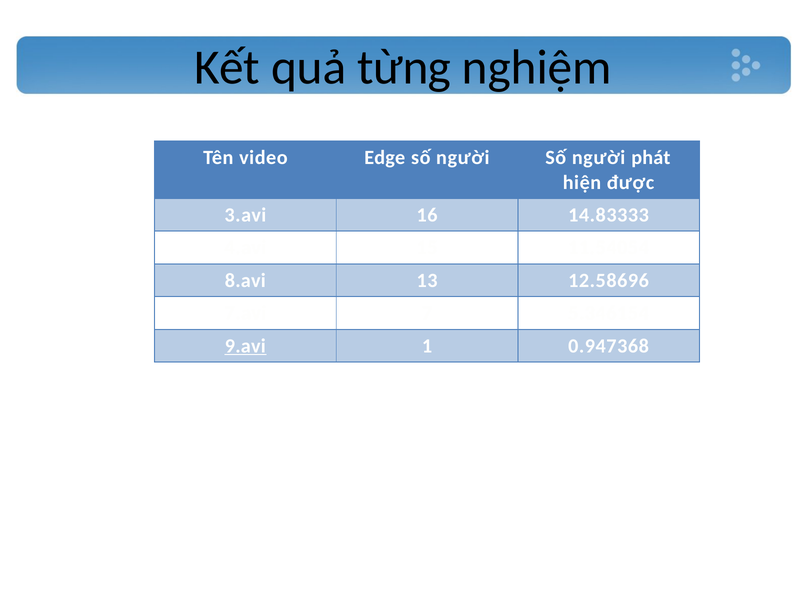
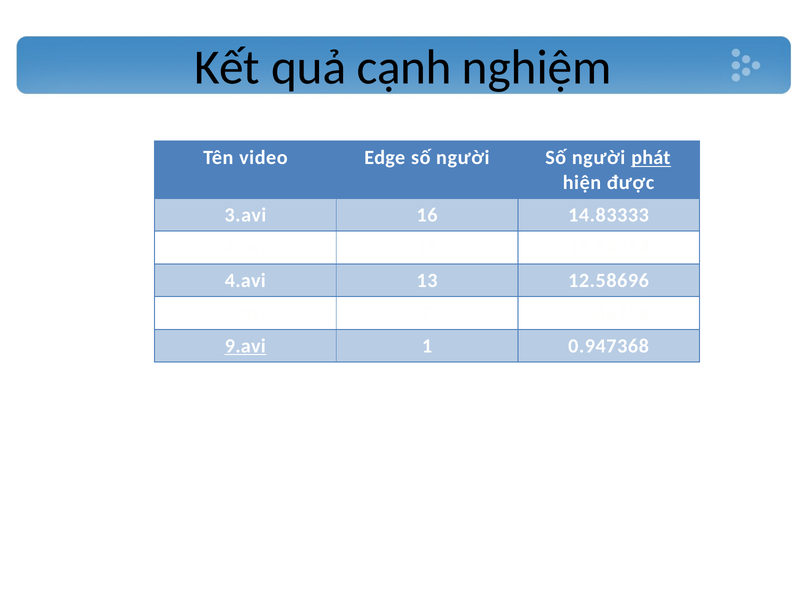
từng: từng -> cạnh (404, 67)
phát underline: none -> present (651, 158)
8.avi: 8.avi -> 4.avi (245, 281)
